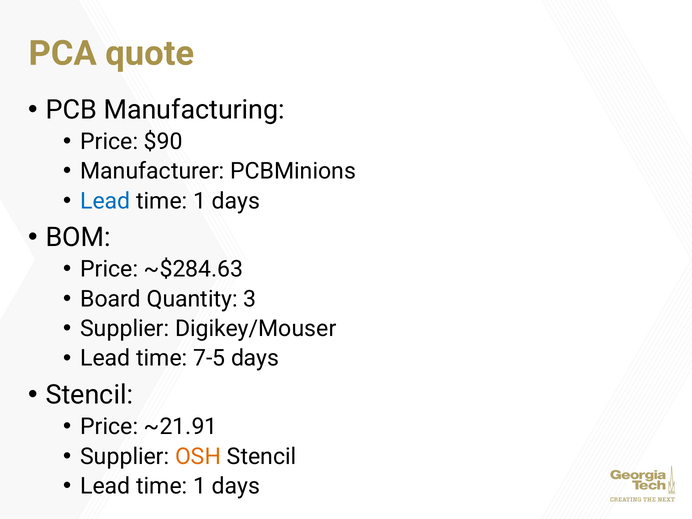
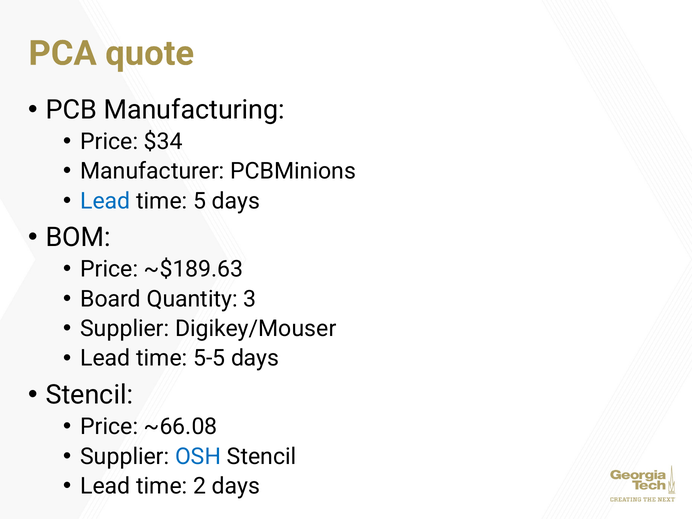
$90: $90 -> $34 (163, 142)
1: 1 -> 5 (200, 201)
~$284.63: ~$284.63 -> ~$189.63 (194, 269)
7-5: 7-5 -> 5-5 (209, 358)
~21.91: ~21.91 -> ~66.08 (181, 427)
OSH colour: orange -> blue (198, 456)
1: 1 -> 2 (200, 486)
